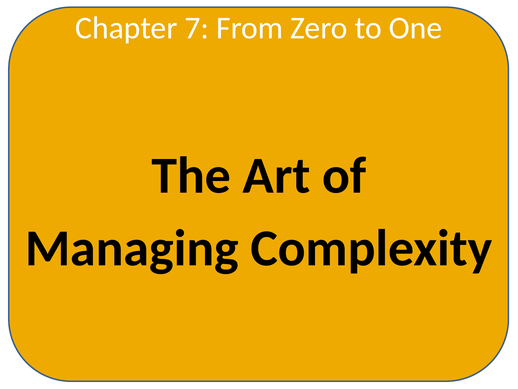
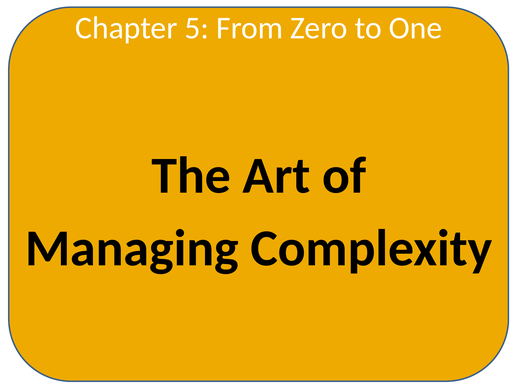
7: 7 -> 5 (197, 28)
